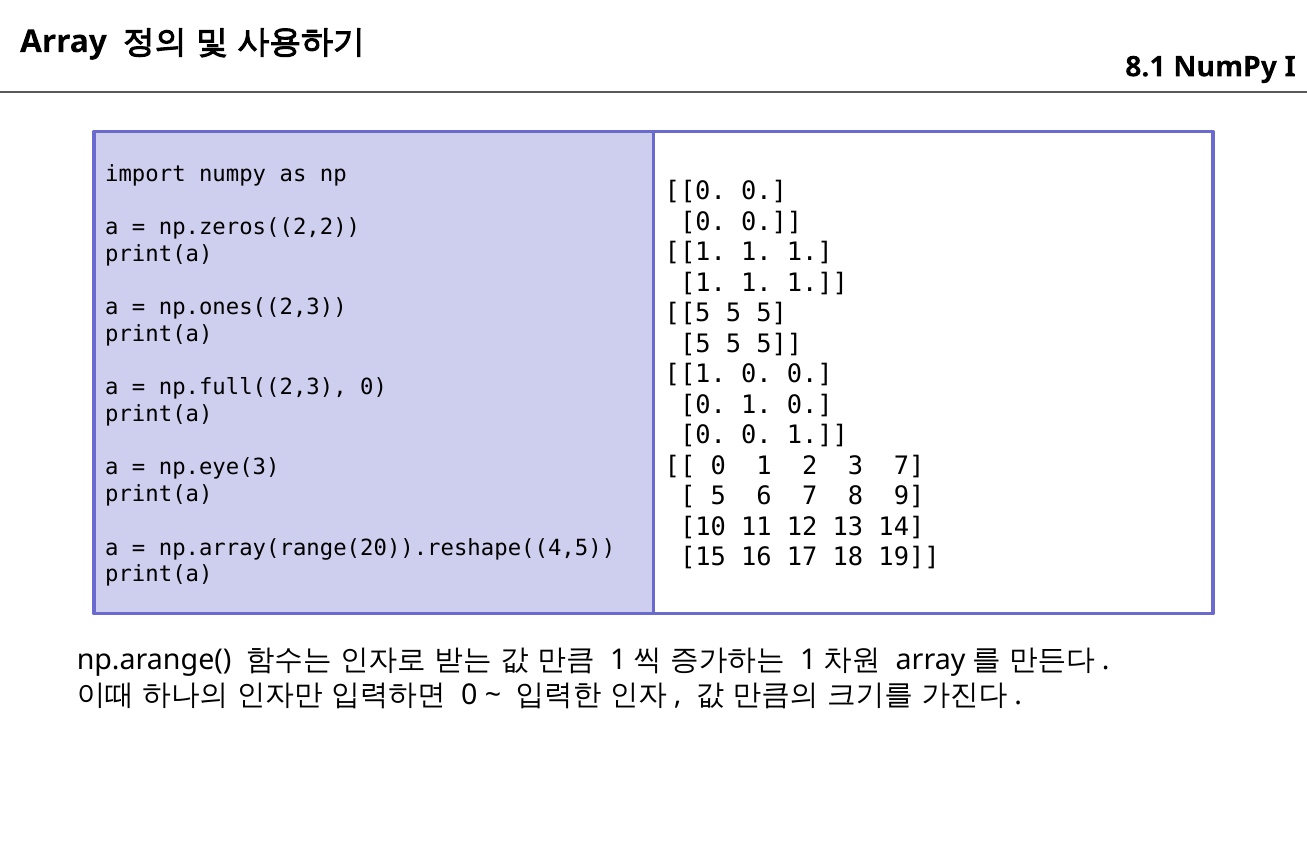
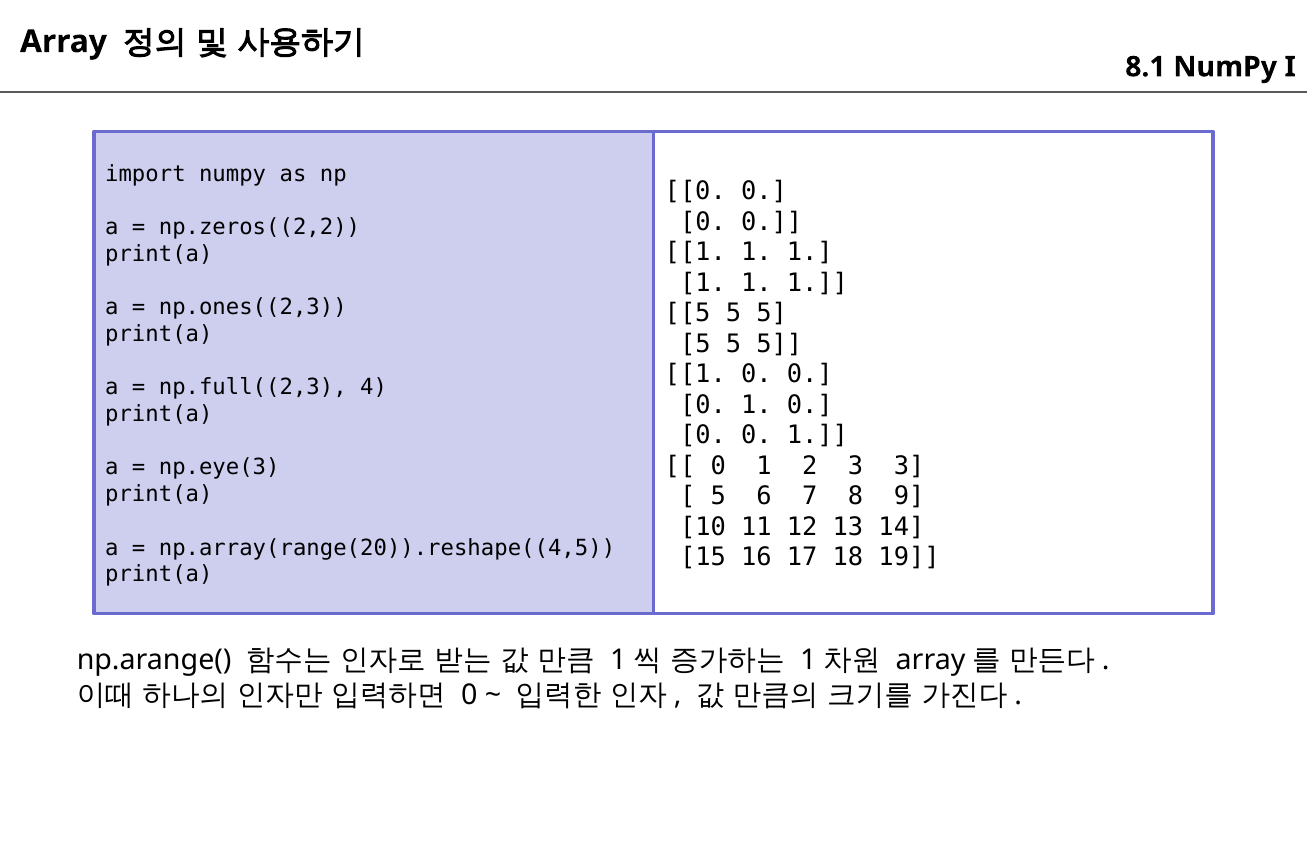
np.full((2,3 0: 0 -> 4 (374, 388)
3 7: 7 -> 3 (909, 466)
